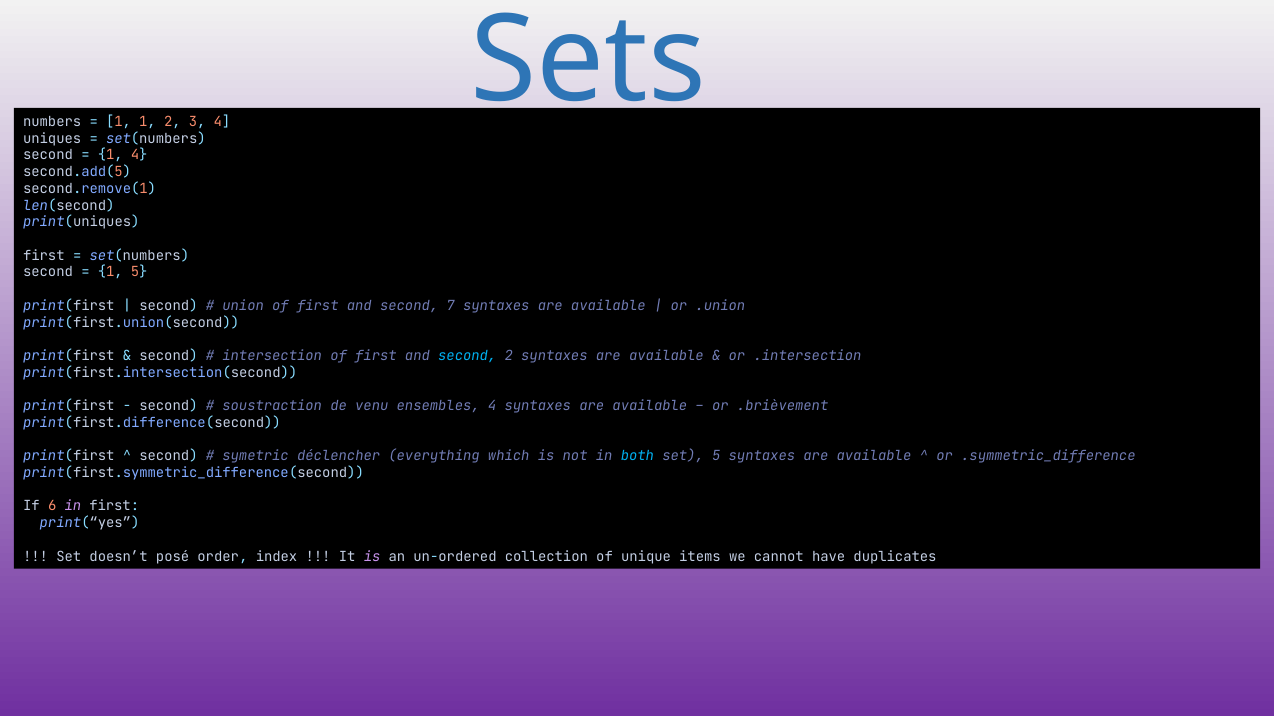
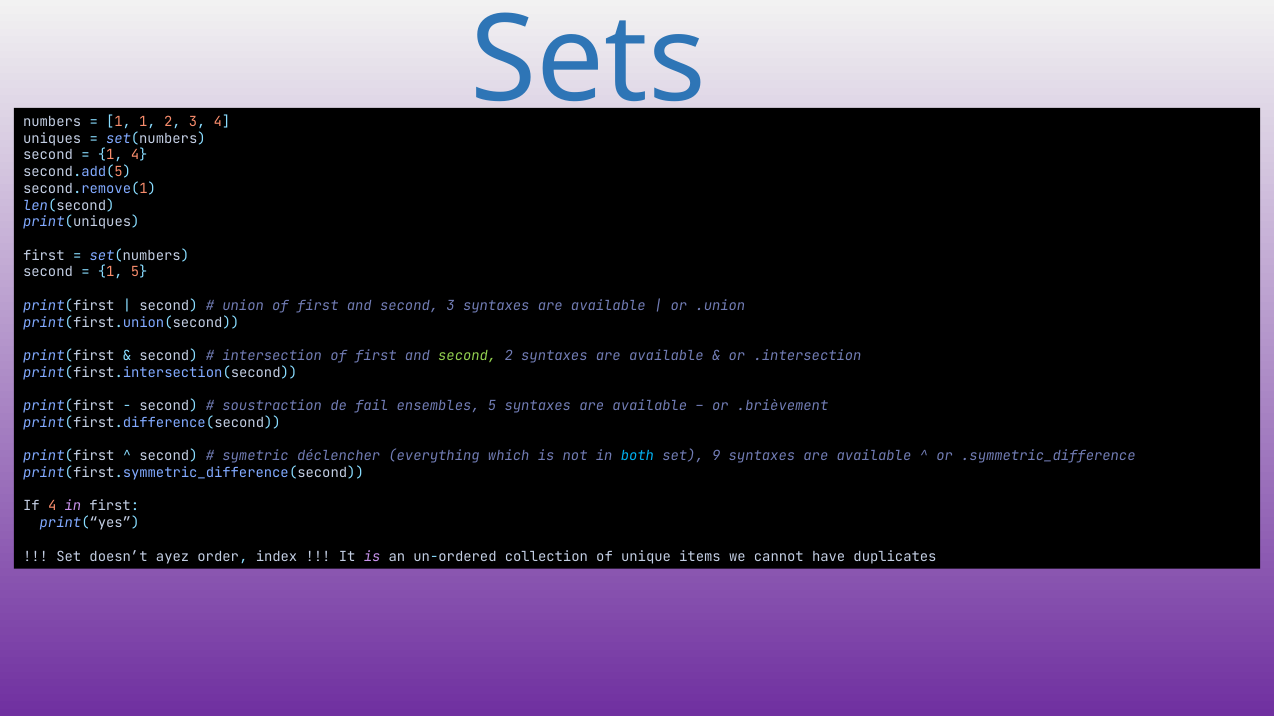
second 7: 7 -> 3 (451, 306)
second colour: light blue -> light green (467, 356)
venu: venu -> fail (372, 406)
ensembles 4: 4 -> 5 (492, 406)
set 5: 5 -> 9 (716, 456)
If 6: 6 -> 4 (52, 506)
posé: posé -> ayez (173, 556)
